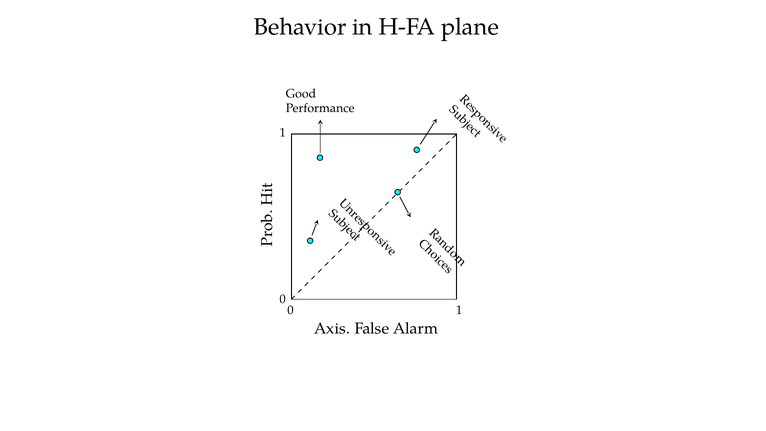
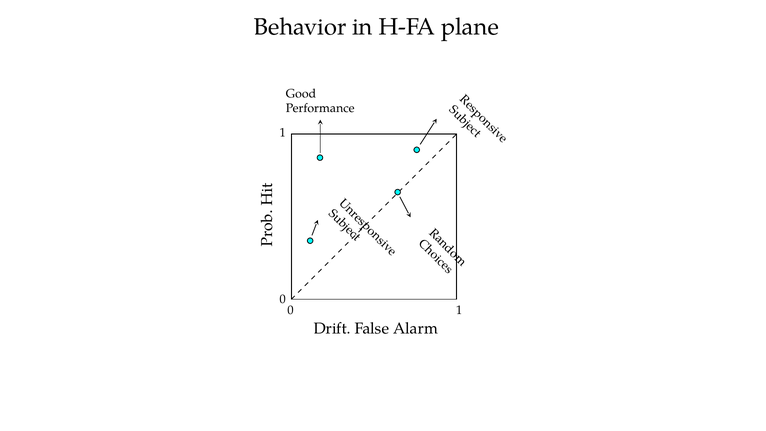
Axis: Axis -> Drift (332, 328)
